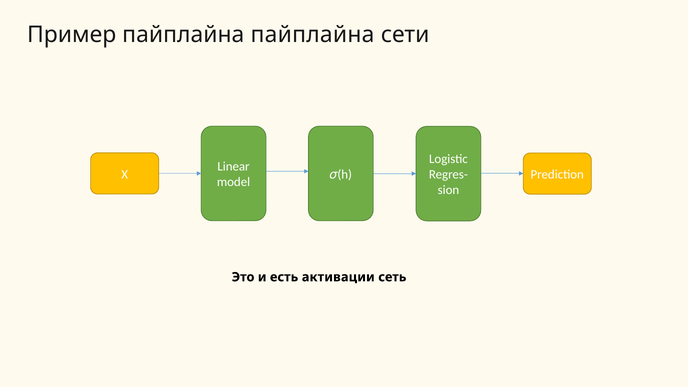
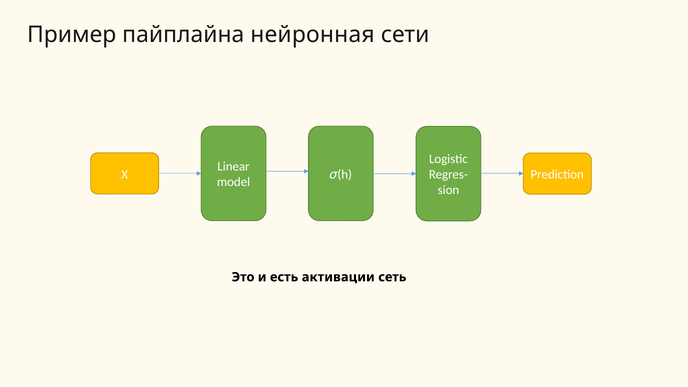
пайплайна пайплайна: пайплайна -> нейронная (313, 35)
